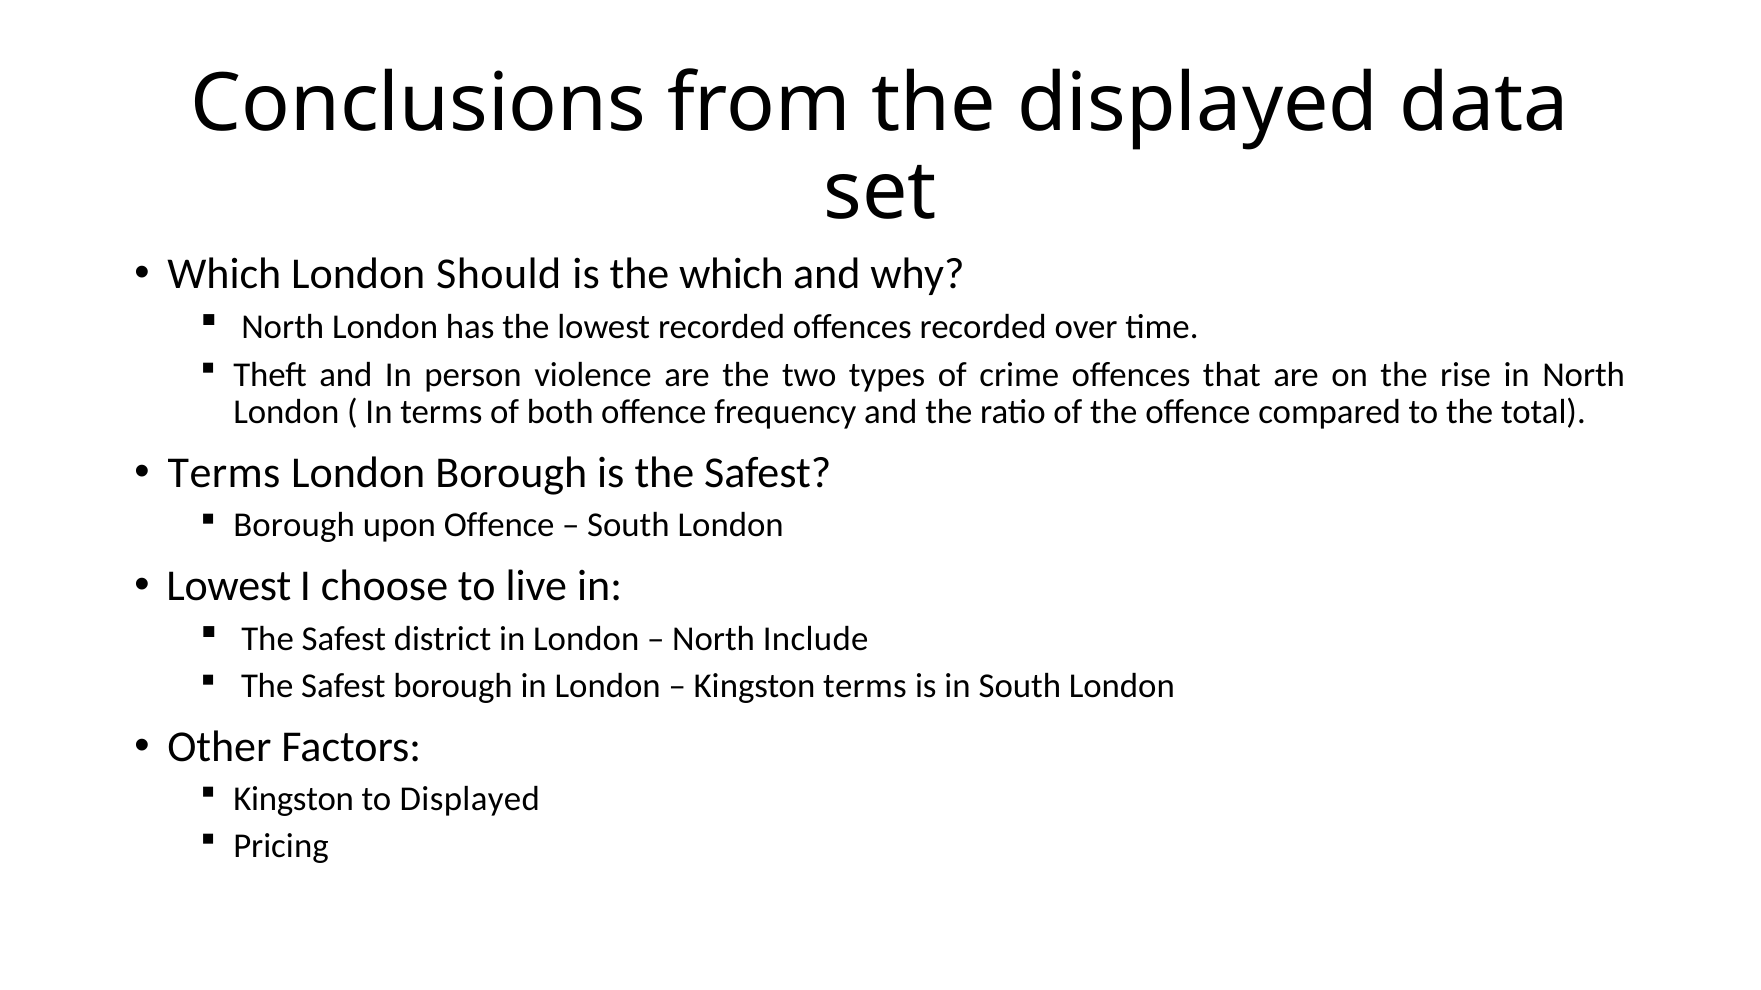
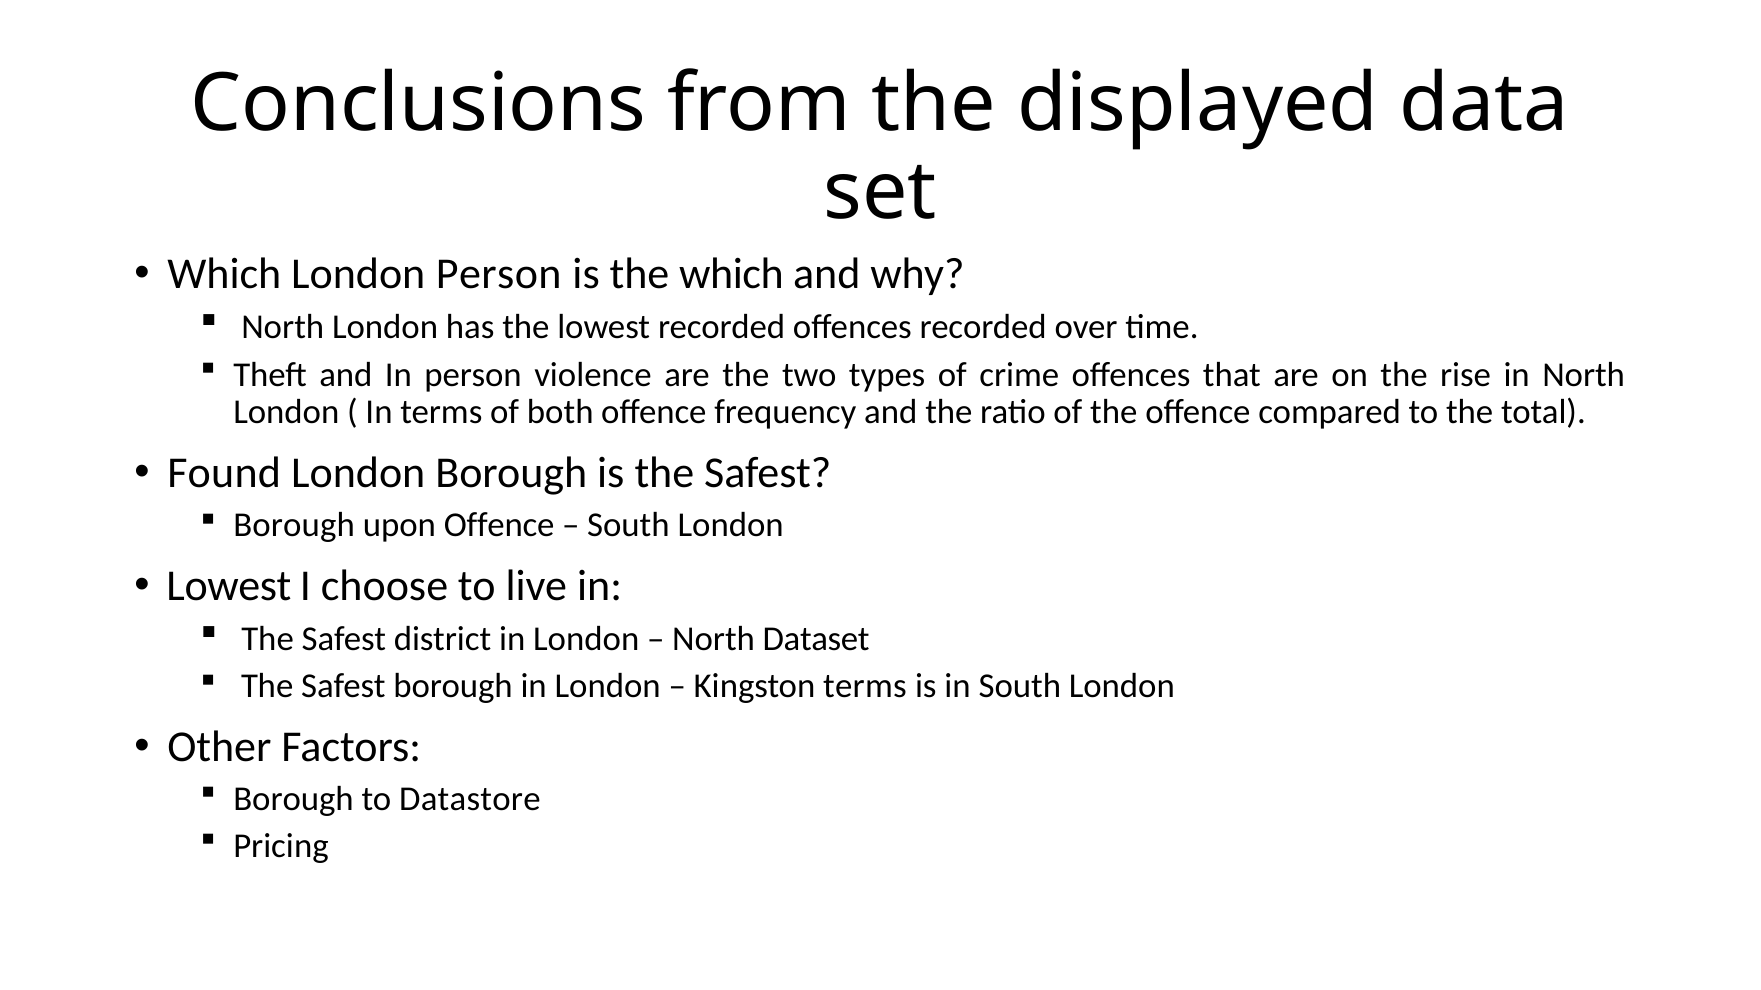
London Should: Should -> Person (499, 274)
Terms: Terms -> Found (224, 473)
Include: Include -> Dataset (816, 639)
Kingston: Kingston -> Borough (294, 799)
to Displayed: Displayed -> Datastore (470, 799)
